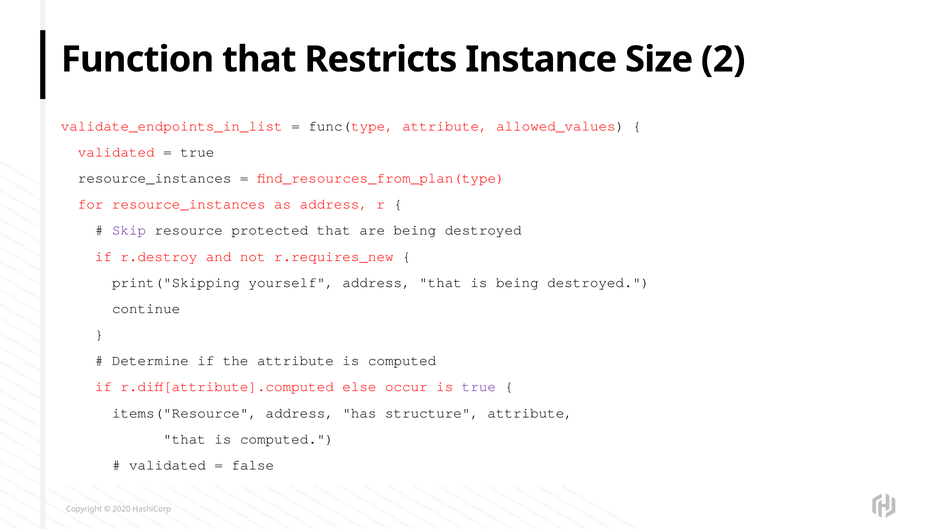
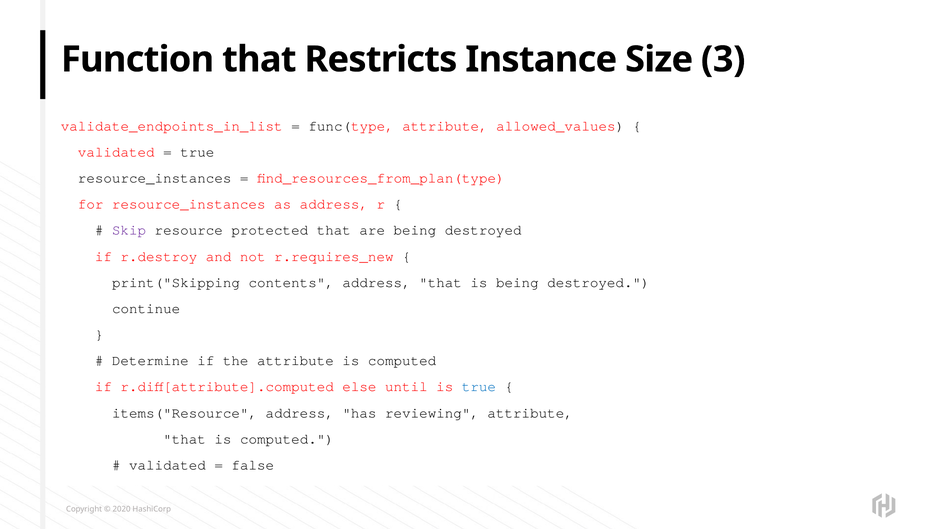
2: 2 -> 3 (723, 59)
yourself: yourself -> contents (291, 283)
occur: occur -> until (406, 387)
true colour: purple -> blue (479, 387)
structure: structure -> reviewing (432, 413)
